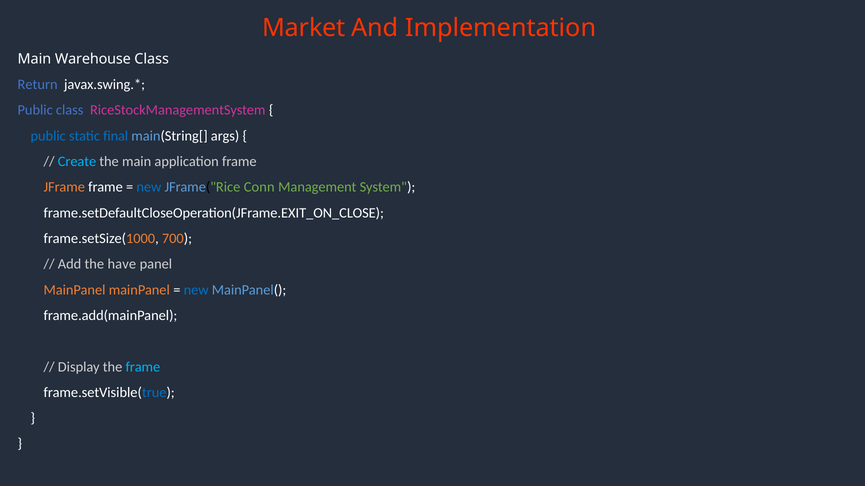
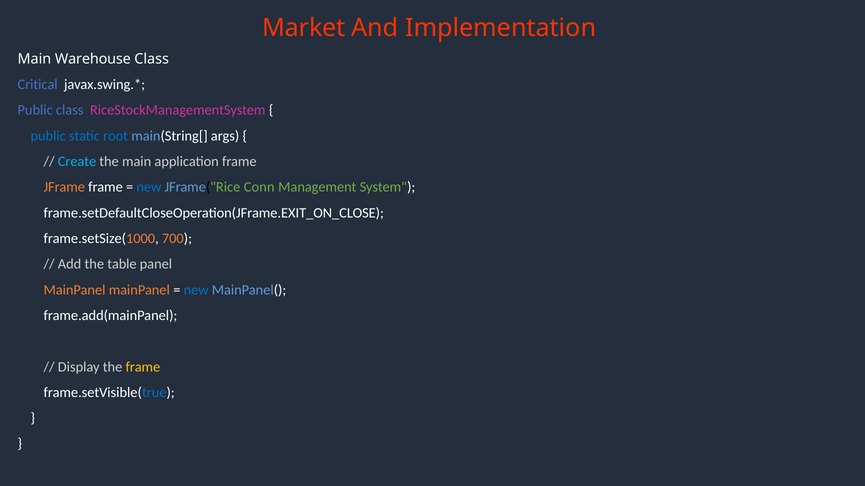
Return: Return -> Critical (38, 85)
final: final -> root (116, 136)
have: have -> table (122, 264)
frame colour: light blue -> yellow (143, 367)
